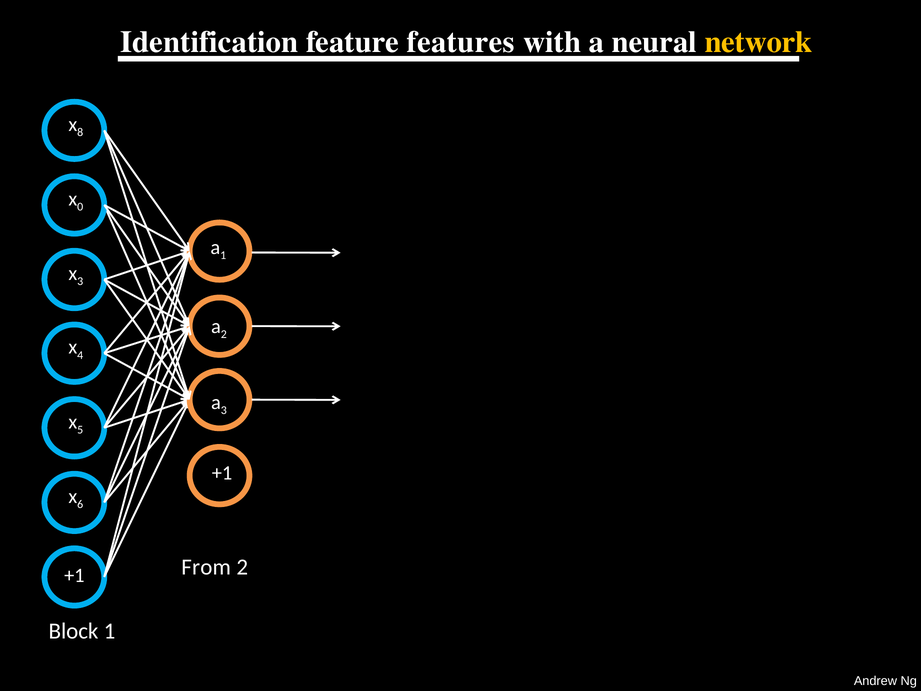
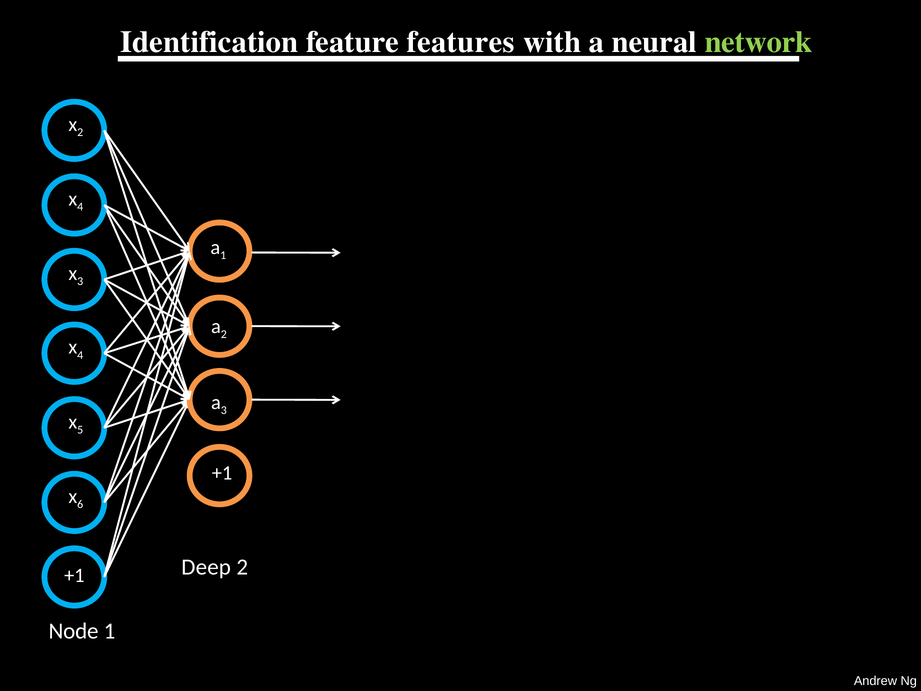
network colour: yellow -> light green (758, 42)
8: 8 -> 2 (80, 132)
0: 0 -> 4 (80, 207)
From: From -> Deep (206, 567)
Block: Block -> Node (74, 631)
